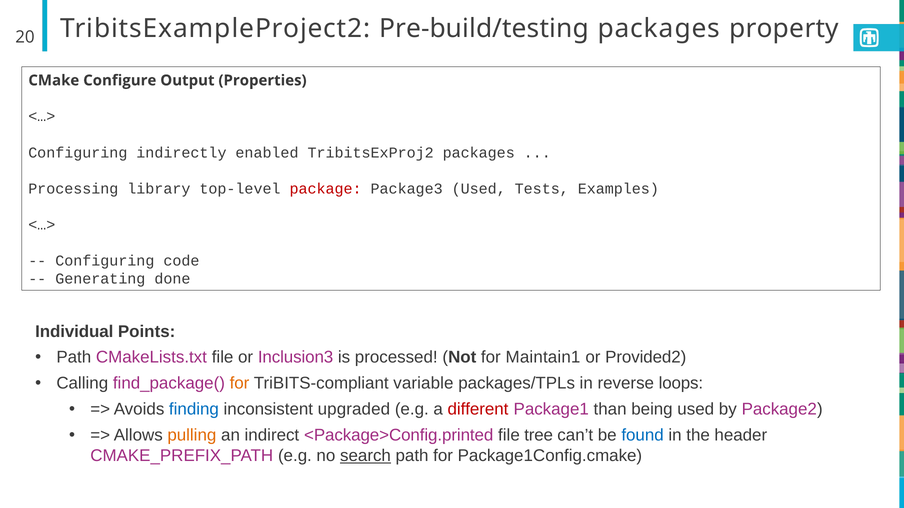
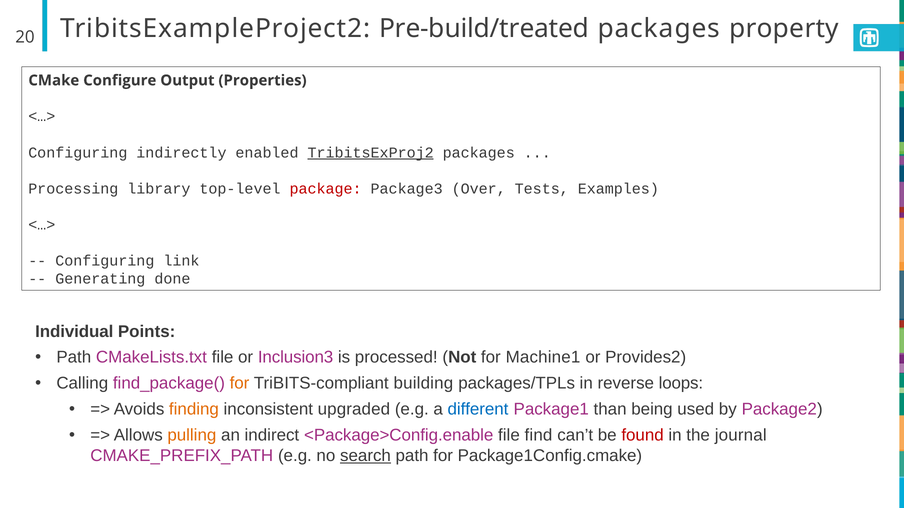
Pre-build/testing: Pre-build/testing -> Pre-build/treated (484, 29)
TribitsExProj2 underline: none -> present (371, 153)
Package3 Used: Used -> Over (479, 189)
code: code -> link (181, 261)
Maintain1: Maintain1 -> Machine1 (543, 358)
Provided2: Provided2 -> Provides2 (646, 358)
variable: variable -> building (423, 384)
finding colour: blue -> orange (194, 410)
different colour: red -> blue (478, 410)
<Package>Config.printed: <Package>Config.printed -> <Package>Config.enable (399, 436)
tree: tree -> find (538, 436)
found colour: blue -> red (643, 436)
header: header -> journal (741, 436)
